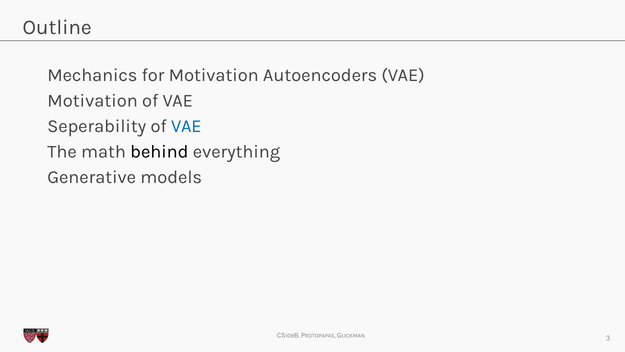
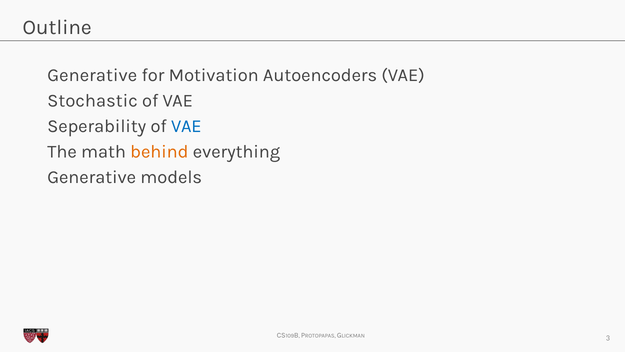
Mechanics: Mechanics -> Generative (92, 75)
Motivation: Motivation -> Stochastic (93, 100)
behind colour: black -> orange (159, 152)
